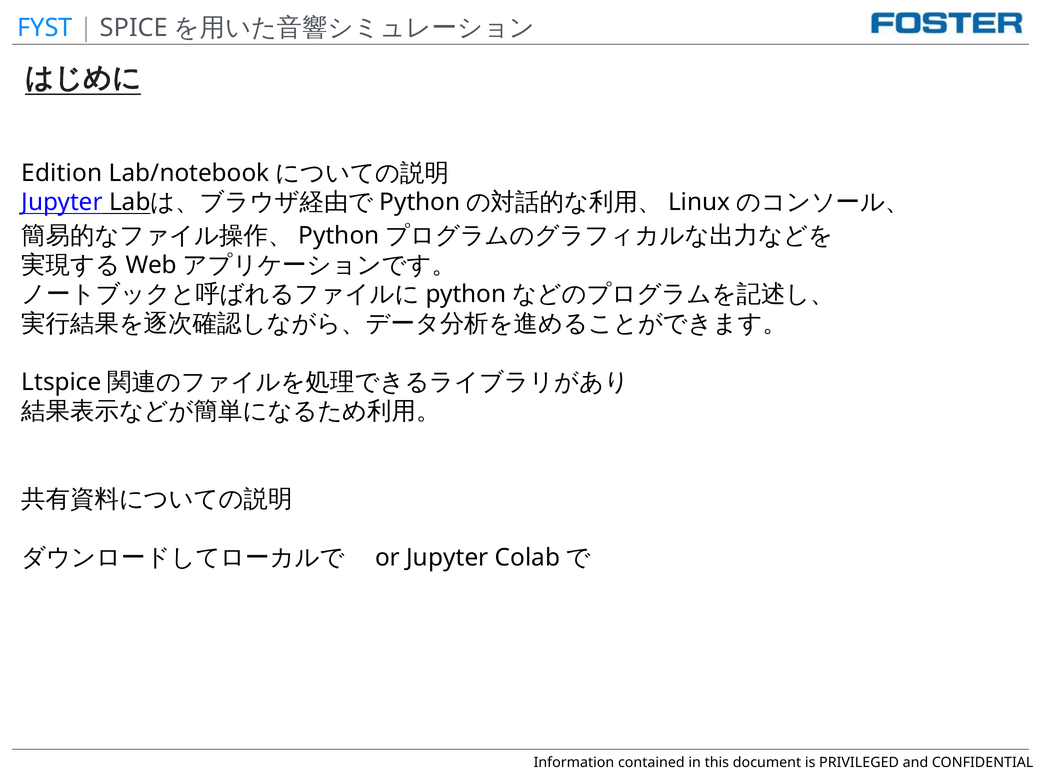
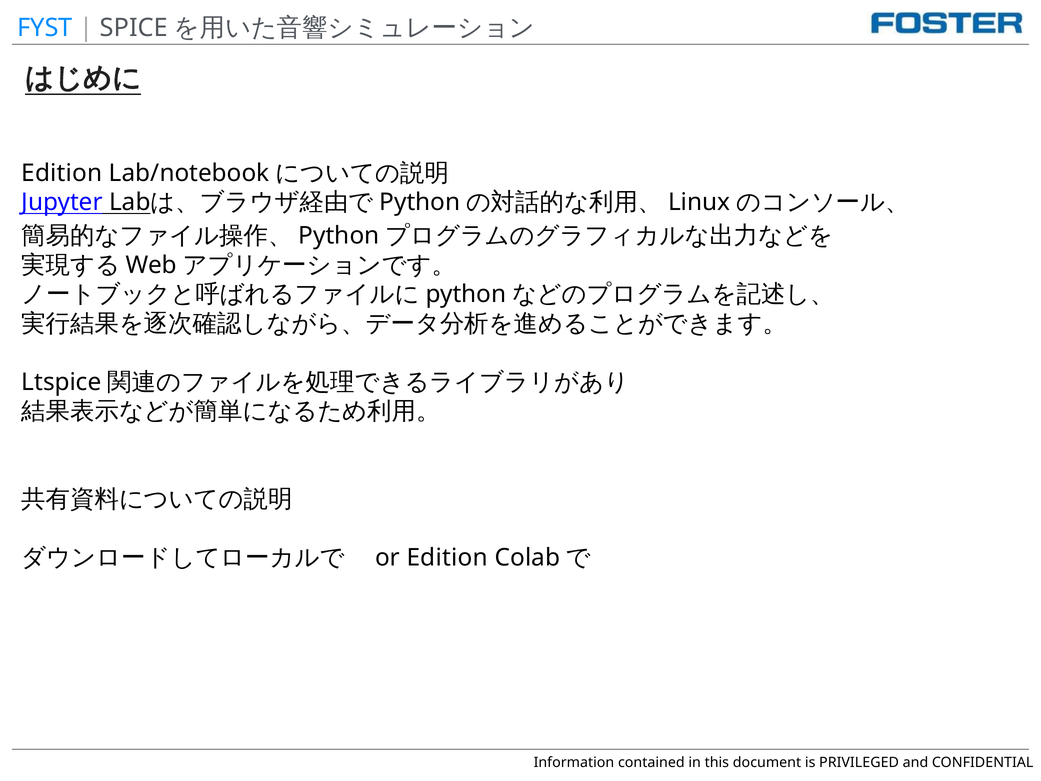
or Jupyter: Jupyter -> Edition (447, 558)
